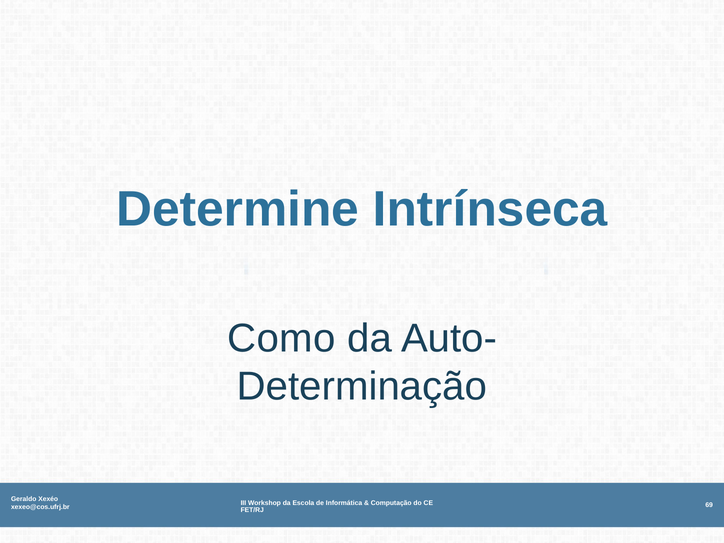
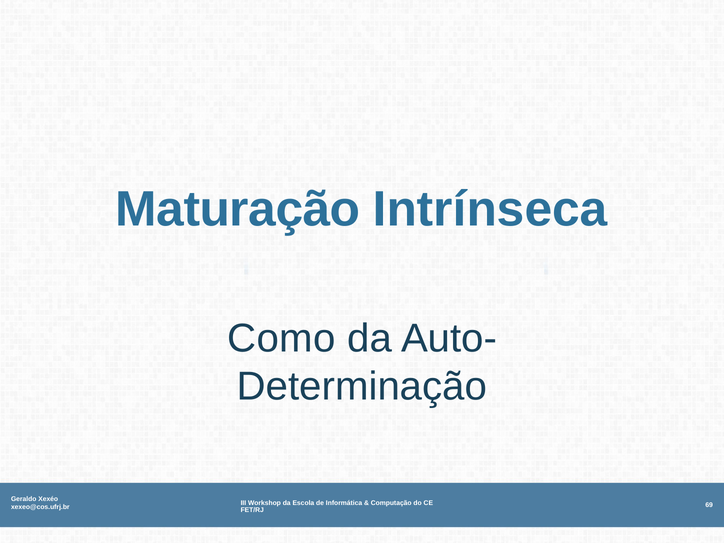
Determine: Determine -> Maturação (238, 210)
